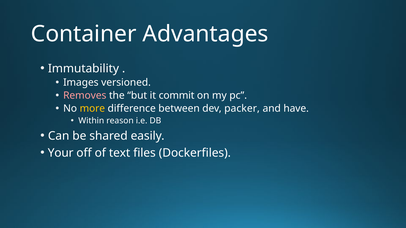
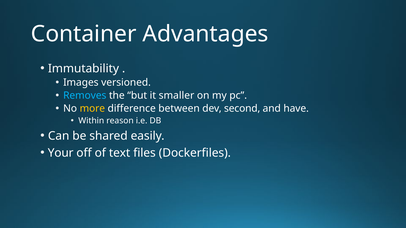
Removes colour: pink -> light blue (85, 96)
commit: commit -> smaller (176, 96)
packer: packer -> second (242, 109)
